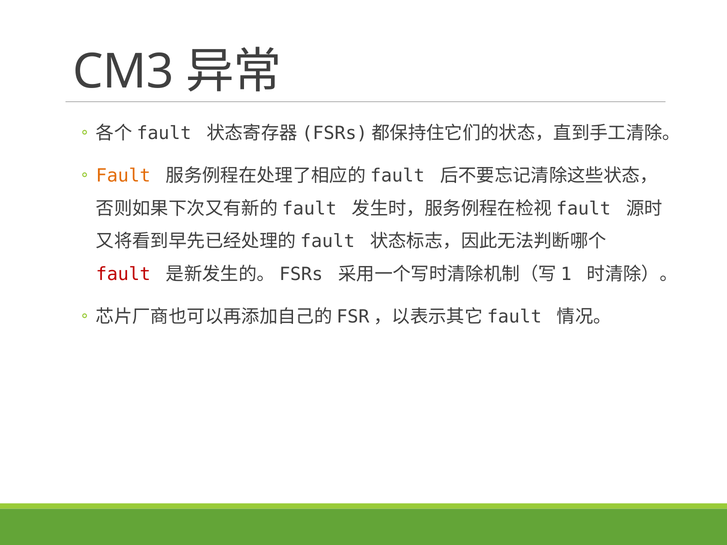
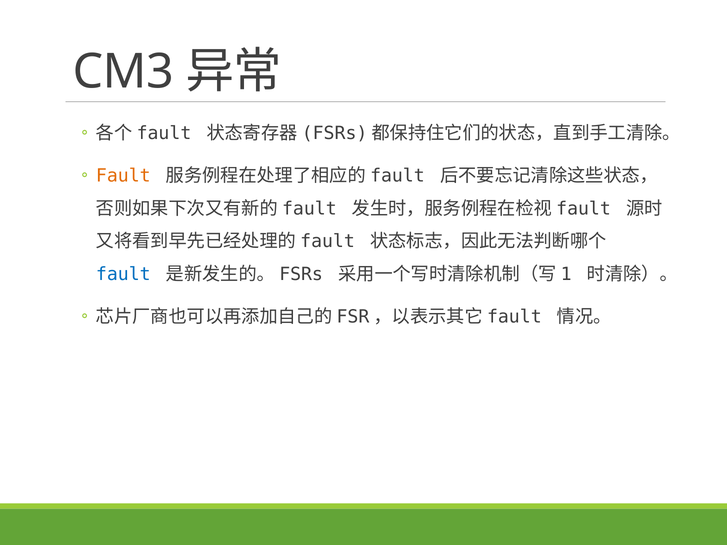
fault colour: red -> blue (123, 274)
